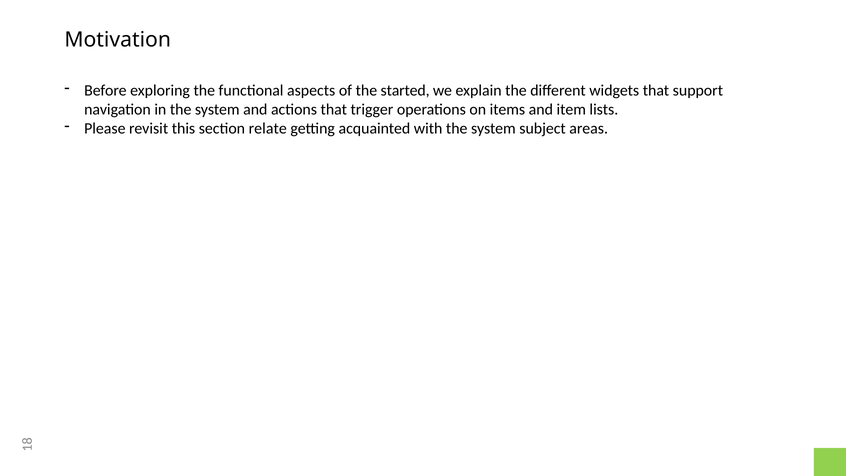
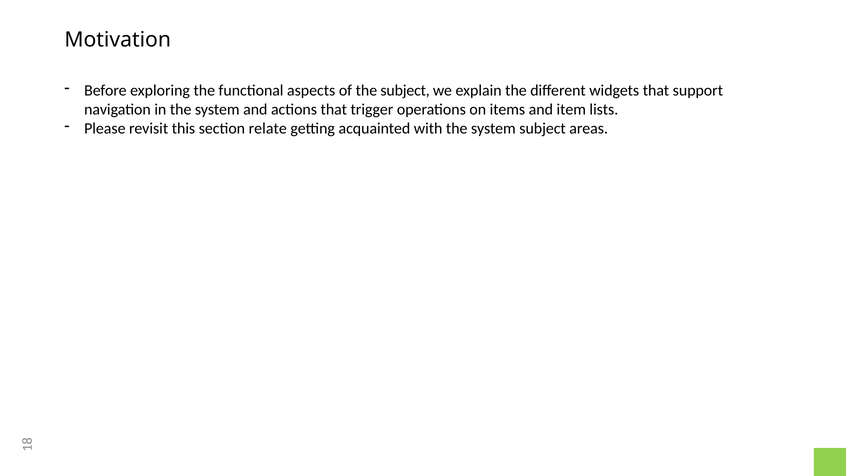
the started: started -> subject (405, 91)
